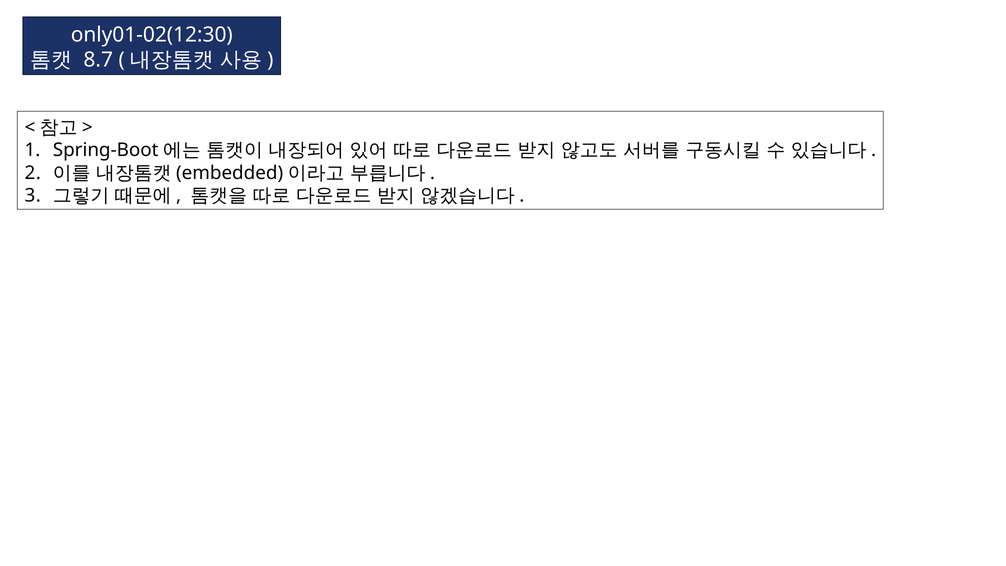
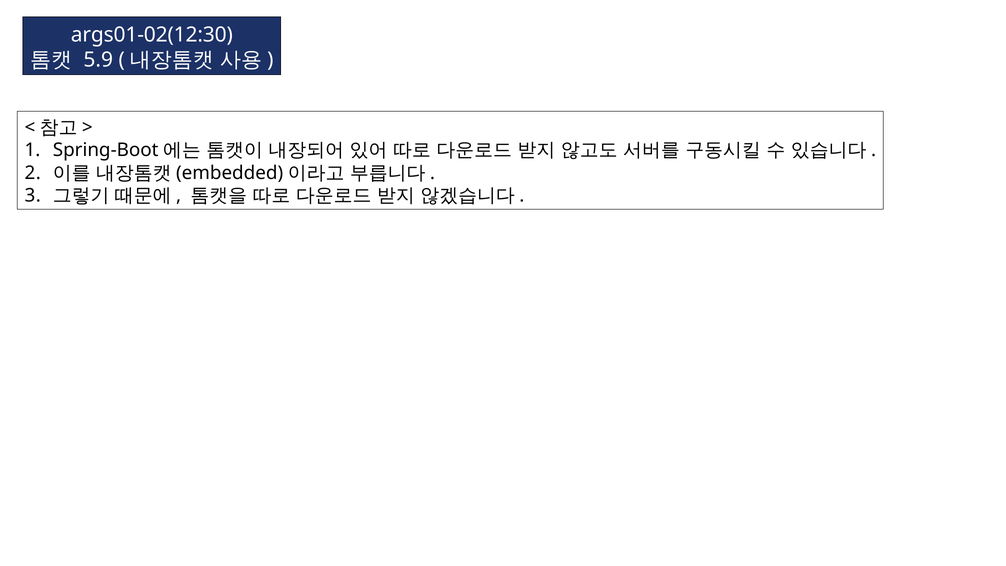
only01-02(12:30: only01-02(12:30 -> args01-02(12:30 (152, 35)
8.7: 8.7 -> 5.9 (98, 60)
